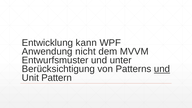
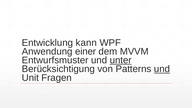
nicht: nicht -> einer (86, 51)
unter underline: none -> present (121, 60)
Pattern: Pattern -> Fragen (57, 78)
